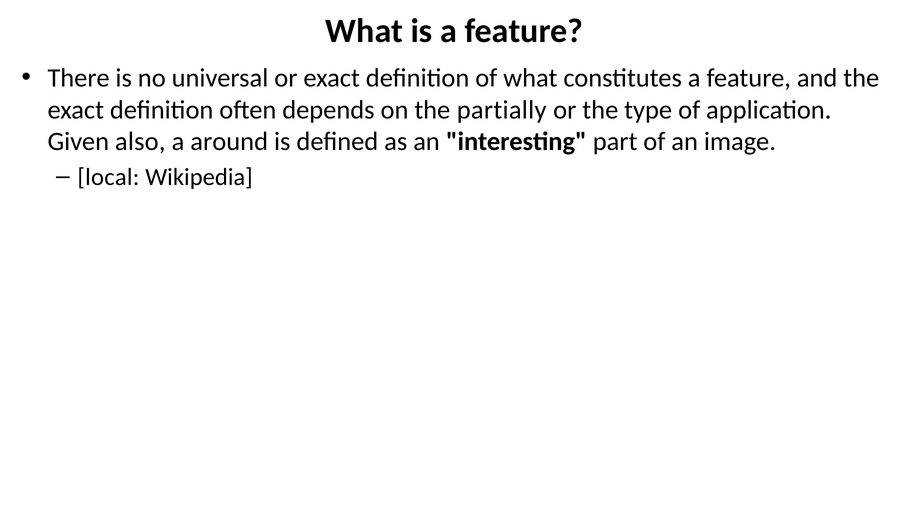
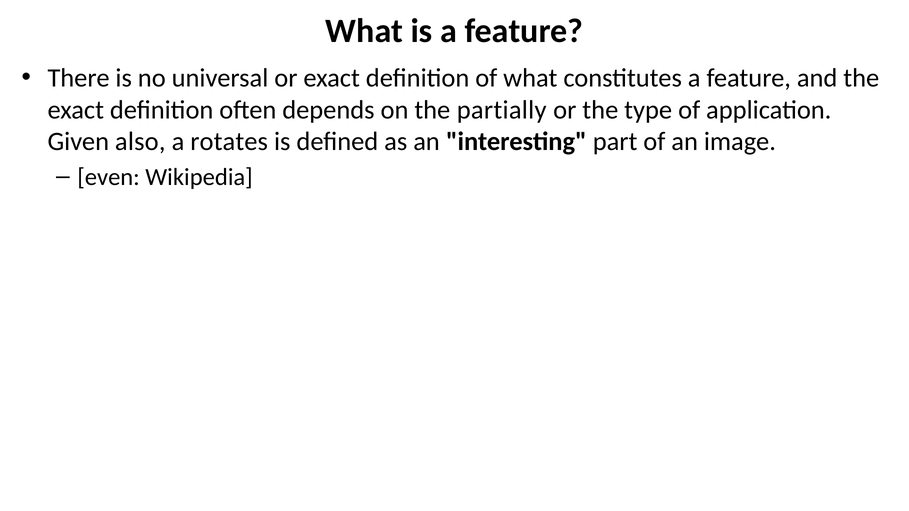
around: around -> rotates (229, 142)
local: local -> even (109, 177)
